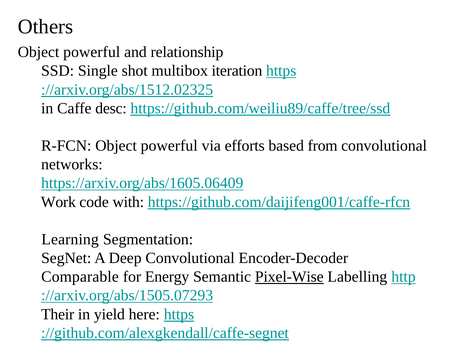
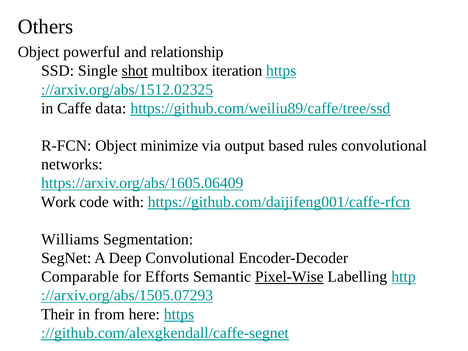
shot underline: none -> present (135, 71)
desc: desc -> data (111, 108)
R-FCN Object powerful: powerful -> minimize (169, 146)
efforts: efforts -> output (245, 146)
from: from -> rules (323, 146)
Learning: Learning -> Williams (70, 239)
Energy: Energy -> Efforts (167, 277)
yield: yield -> from (109, 314)
